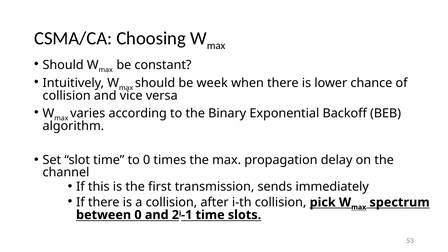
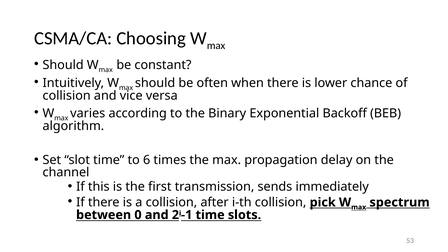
week: week -> often (212, 83)
to 0: 0 -> 6 (147, 160)
